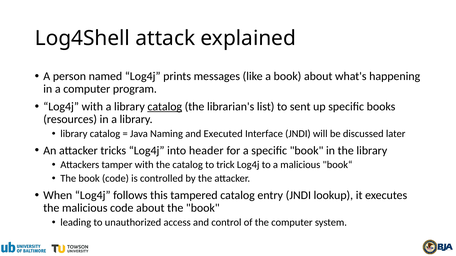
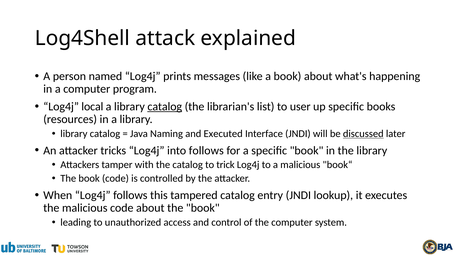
Log4j with: with -> local (92, 107)
sent: sent -> user (300, 107)
discussed underline: none -> present (363, 134)
into header: header -> follows (206, 151)
